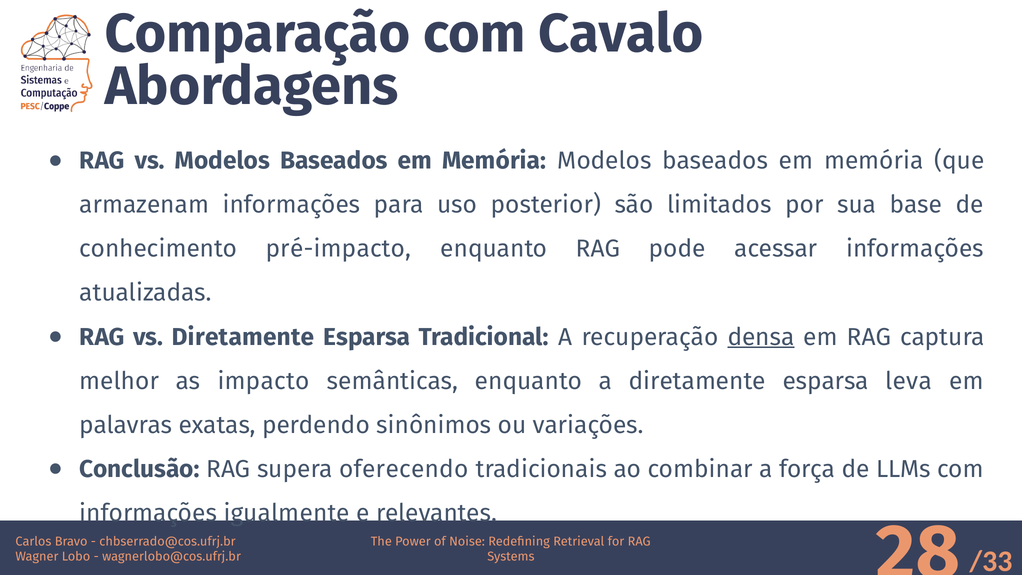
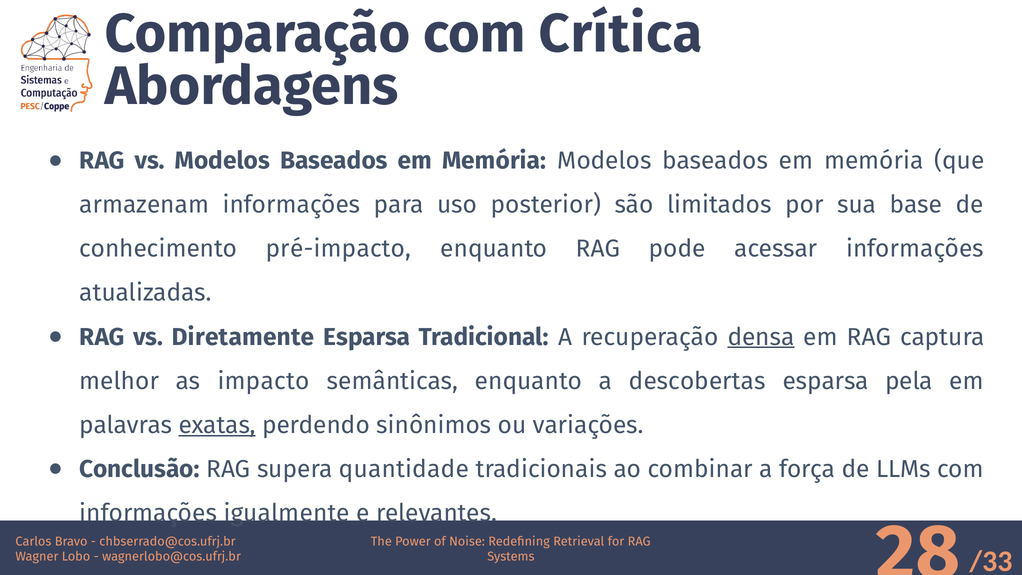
Cavalo: Cavalo -> Crítica (621, 34)
a diretamente: diretamente -> descobertas (697, 381)
leva: leva -> pela (909, 381)
exatas underline: none -> present (217, 425)
oferecendo: oferecendo -> quantidade (404, 469)
